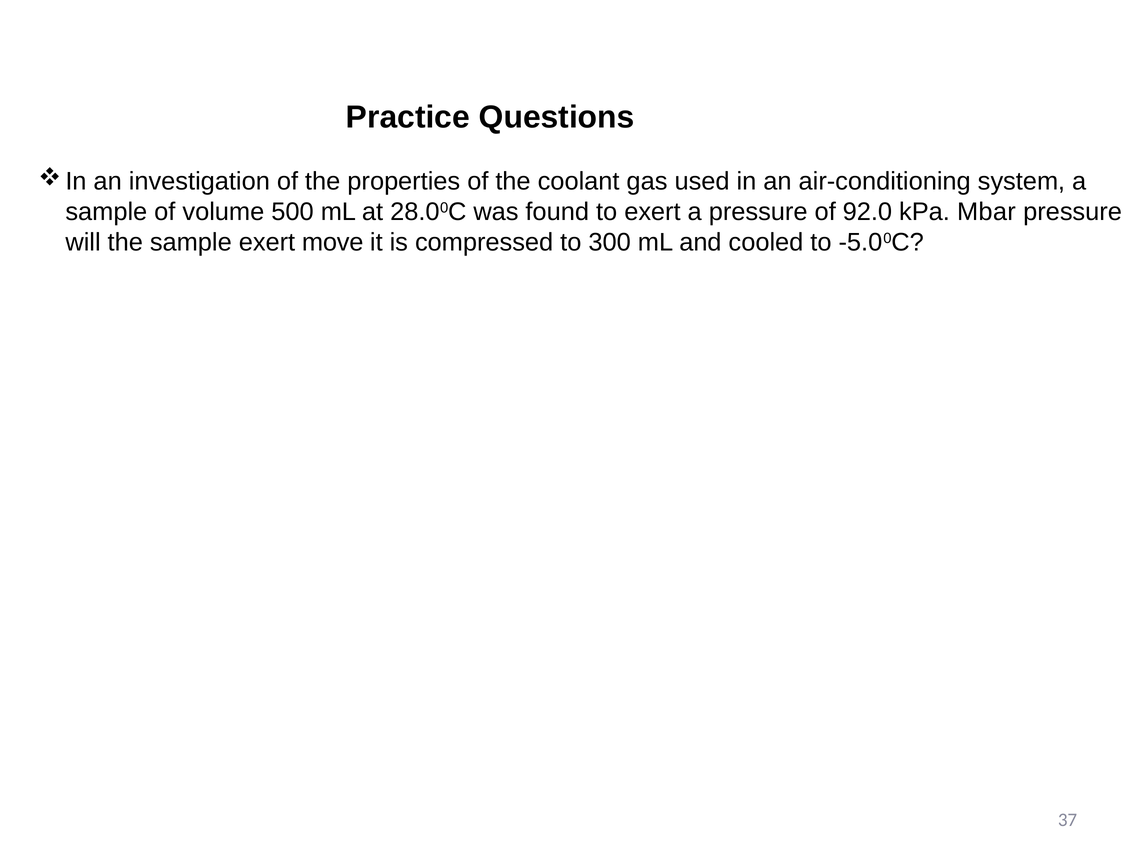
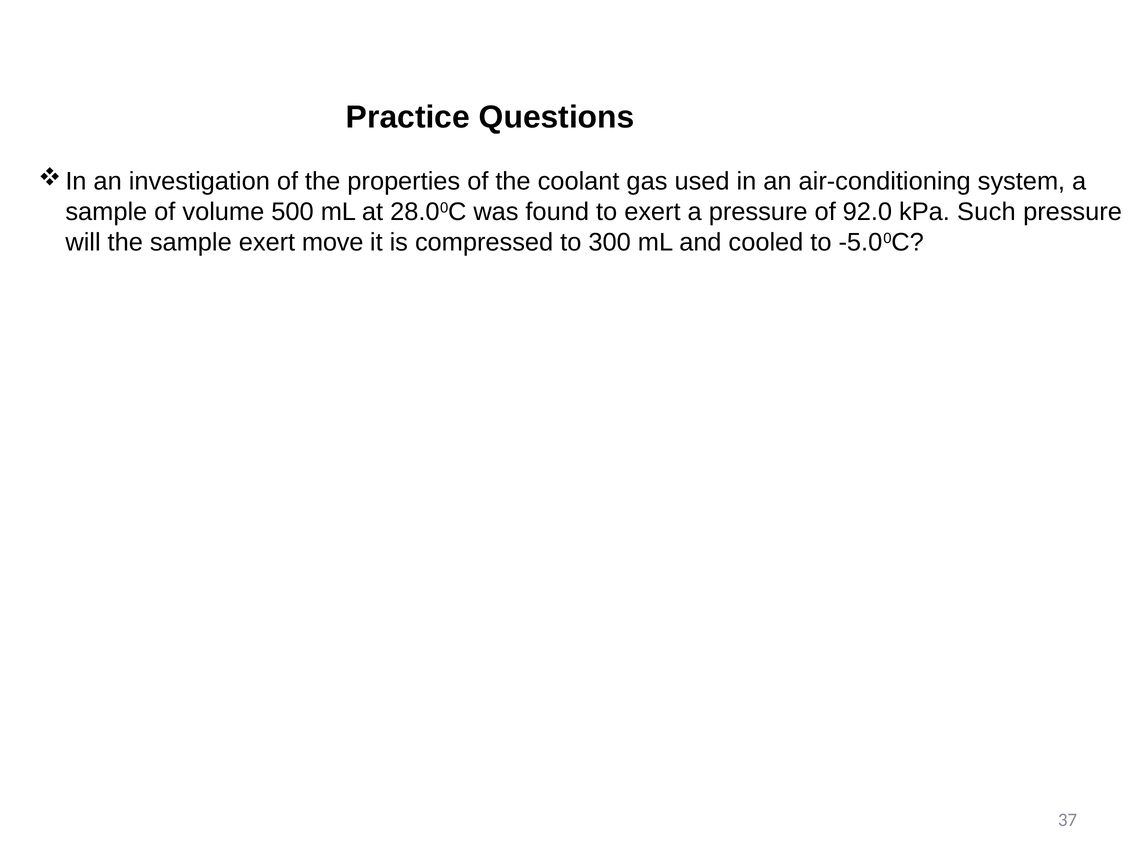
Mbar: Mbar -> Such (986, 212)
